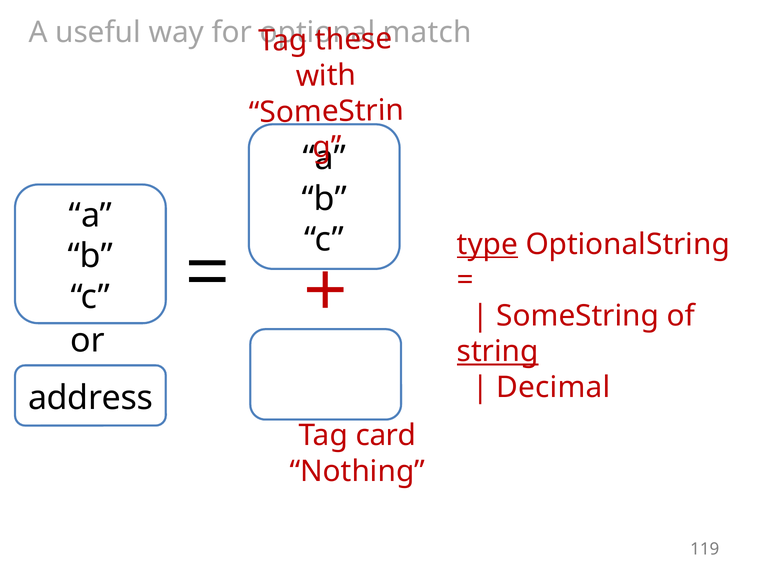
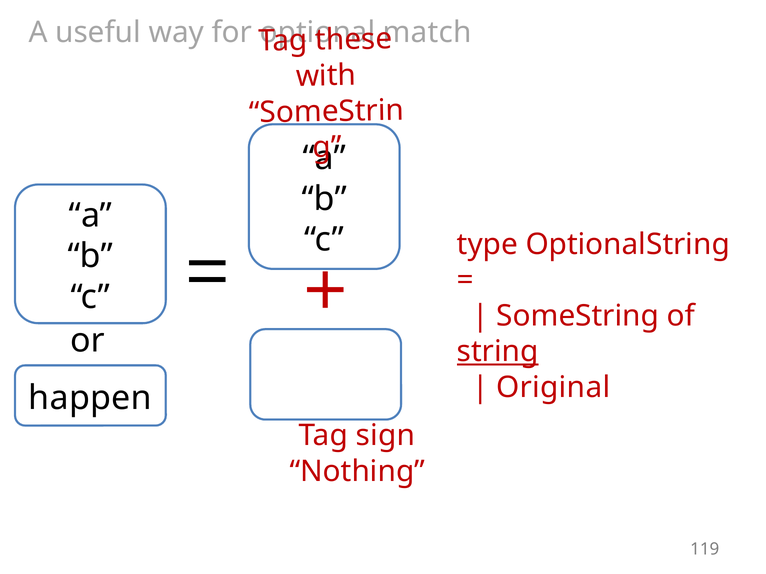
type underline: present -> none (487, 245)
Decimal: Decimal -> Original (553, 388)
address: address -> happen (90, 398)
card: card -> sign (386, 436)
